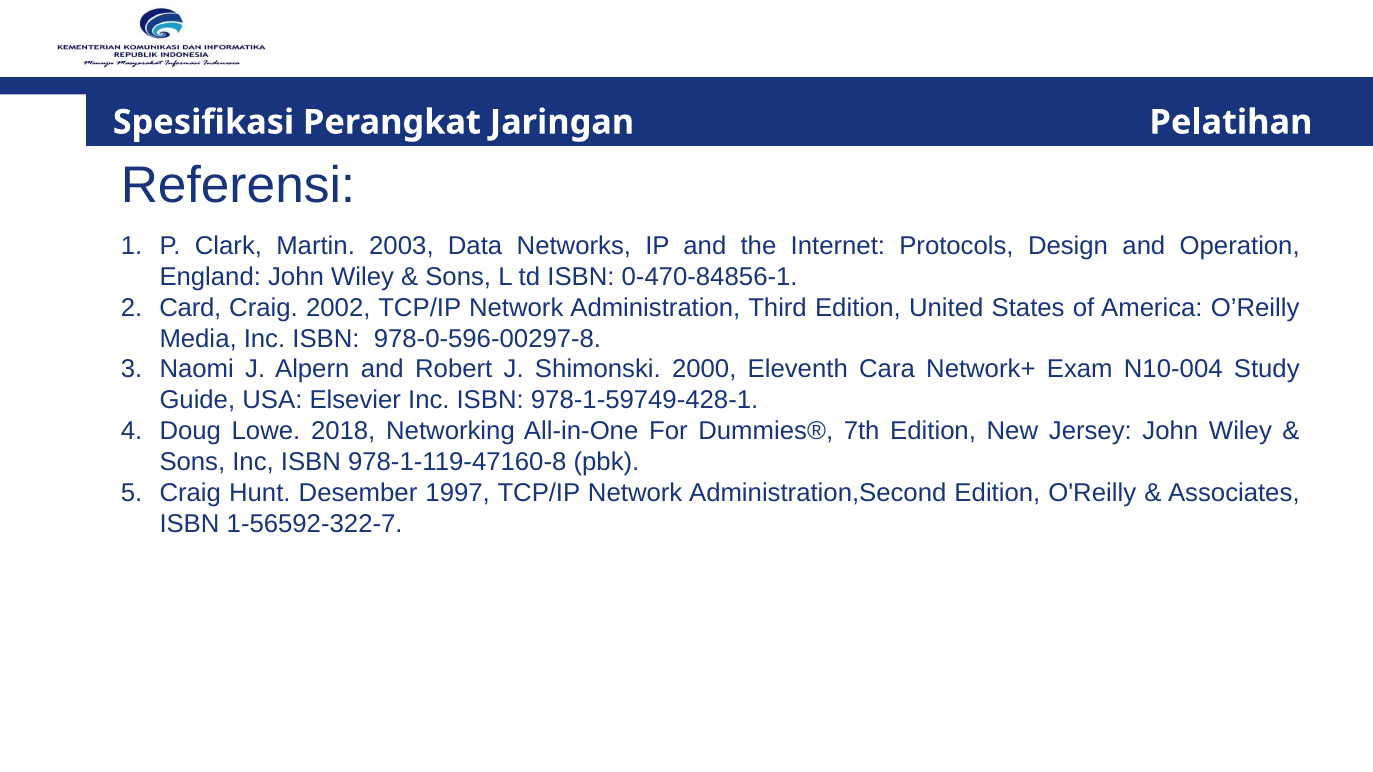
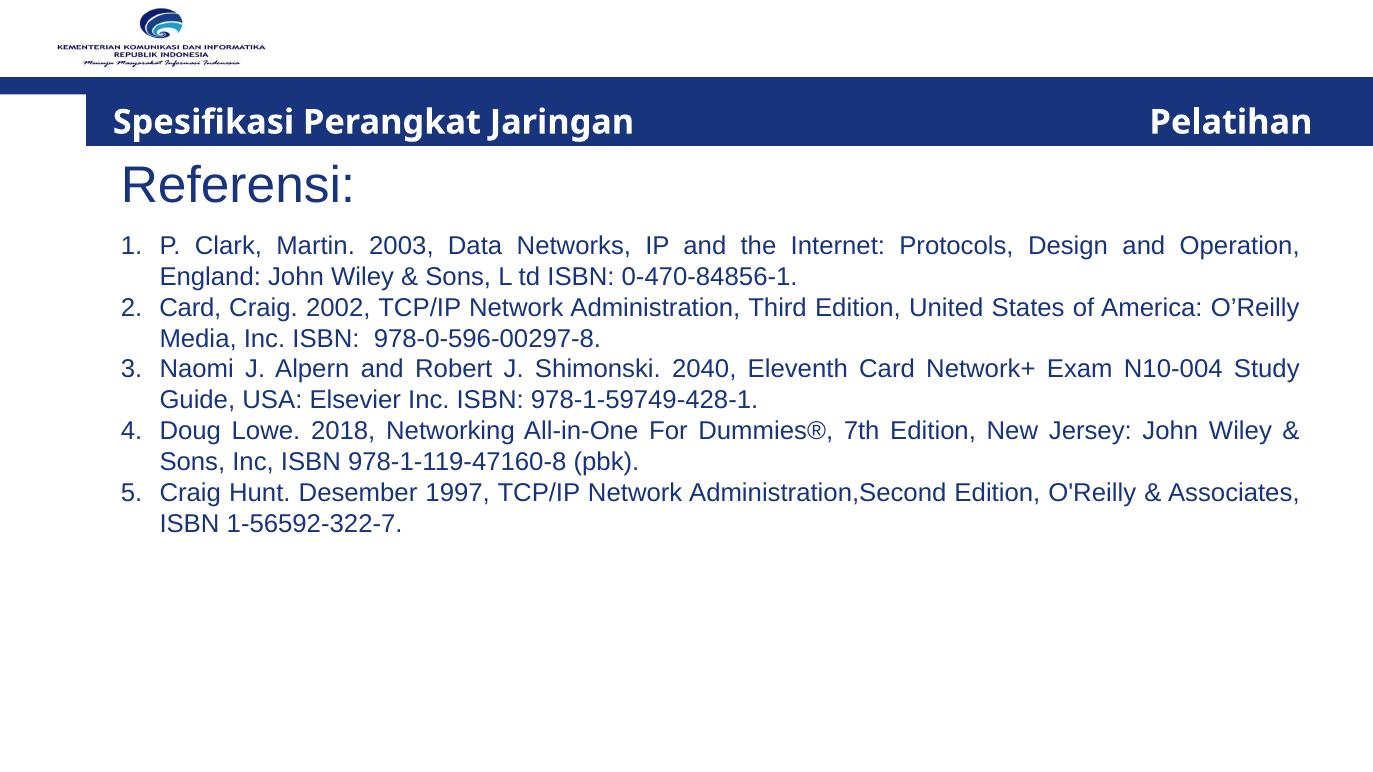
2000: 2000 -> 2040 (704, 370)
Eleventh Cara: Cara -> Card (887, 370)
